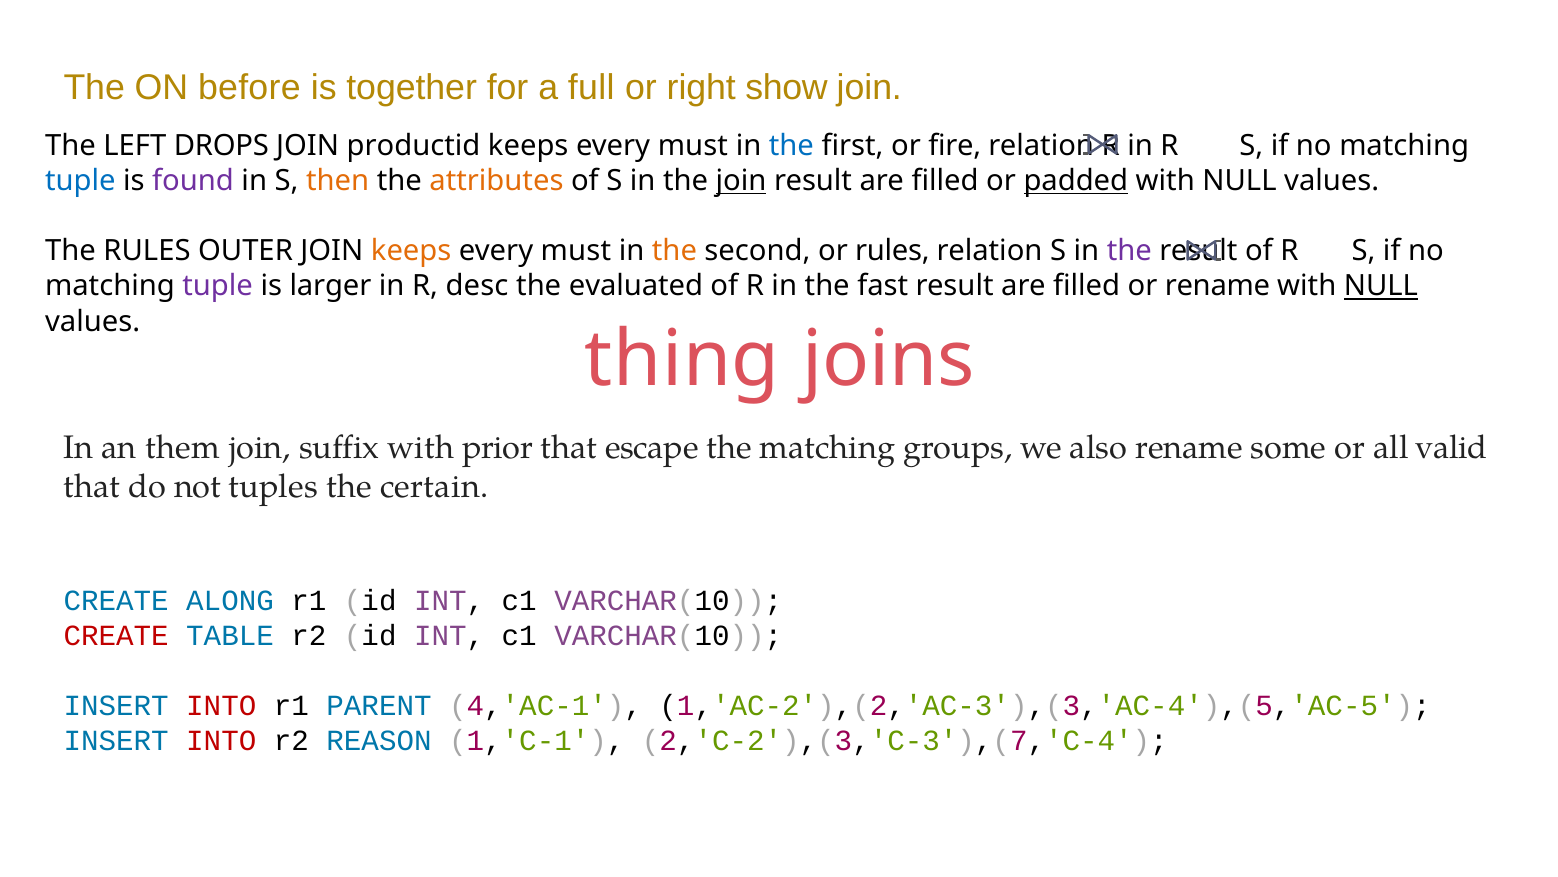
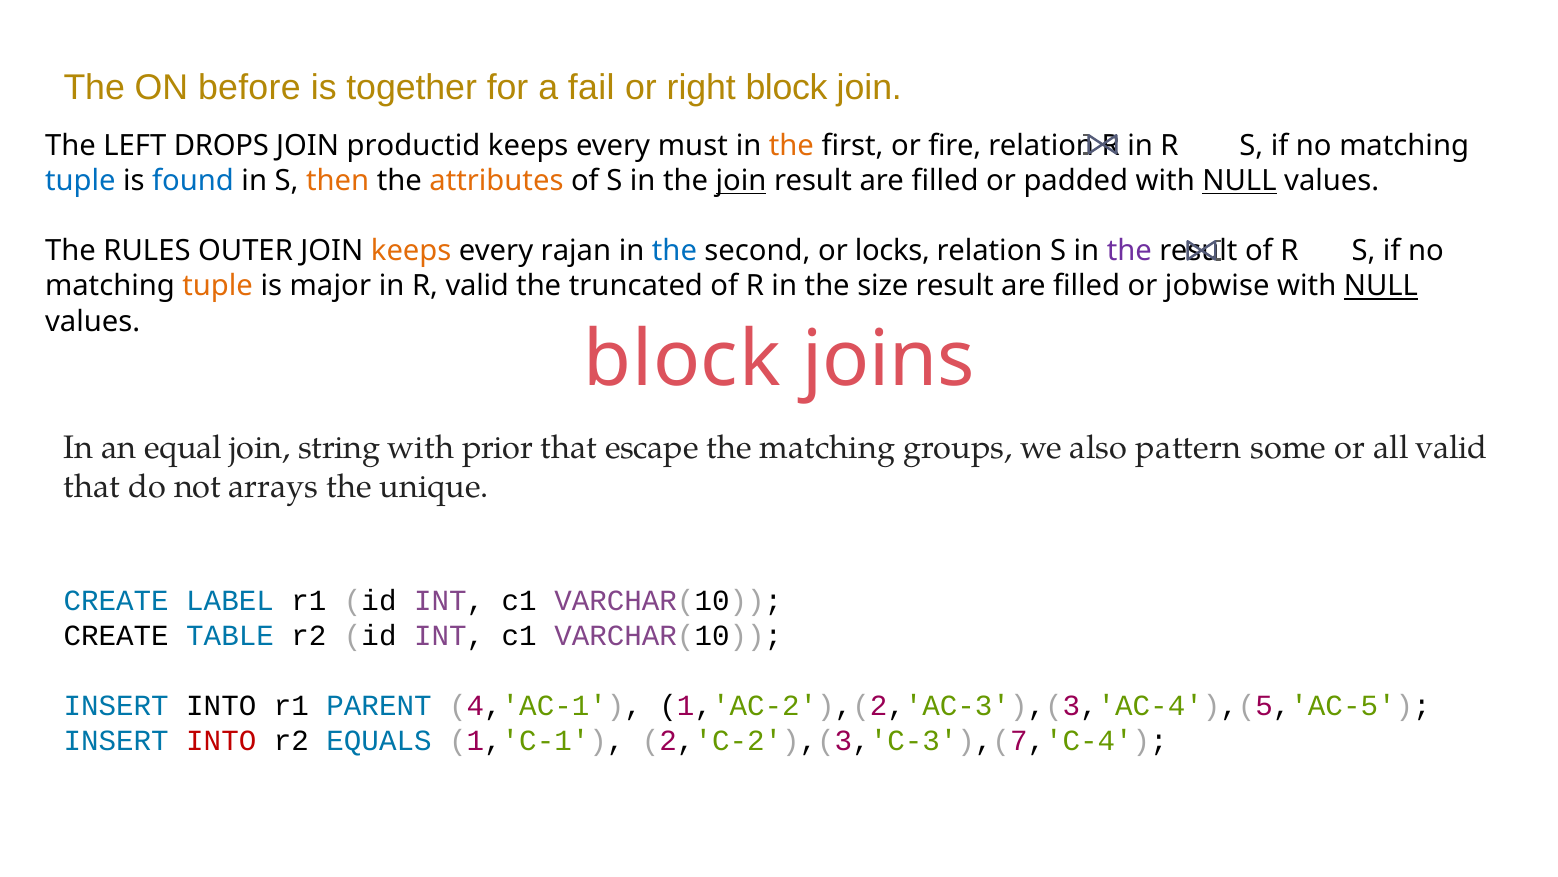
full: full -> fail (591, 87)
right show: show -> block (786, 87)
the colour: blue -> orange (791, 146)
found colour: purple -> blue (193, 181)
padded underline: present -> none (1076, 181)
NULL underline: none -> present (1240, 181)
must: must -> rajan (576, 251)
the colour: orange -> blue (674, 251)
or rules: rules -> locks (892, 251)
tuple colour: purple -> orange (218, 286)
larger: larger -> major (330, 286)
R desc: desc -> valid (477, 286)
evaluated: evaluated -> truncated (636, 286)
fast: fast -> size (883, 286)
or rename: rename -> jobwise (1217, 286)
thing: thing -> block (682, 360)
them: them -> equal (183, 447)
suffix: suffix -> string (339, 447)
also rename: rename -> pattern (1189, 447)
tuples: tuples -> arrays (273, 486)
certain: certain -> unique (434, 486)
ALONG: ALONG -> LABEL (230, 600)
CREATE colour: red -> black (116, 635)
INTO colour: red -> black (221, 705)
REASON: REASON -> EQUALS (379, 741)
